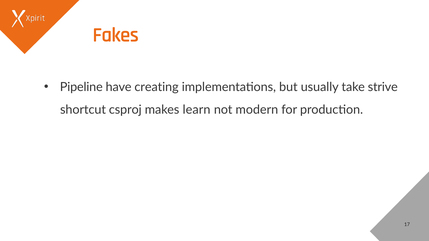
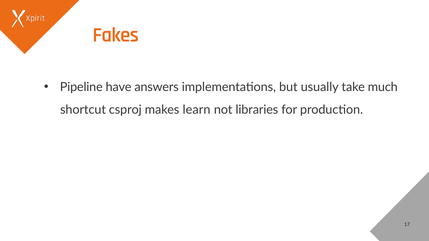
creating: creating -> answers (157, 87)
strive: strive -> much (383, 87)
modern: modern -> libraries (257, 110)
